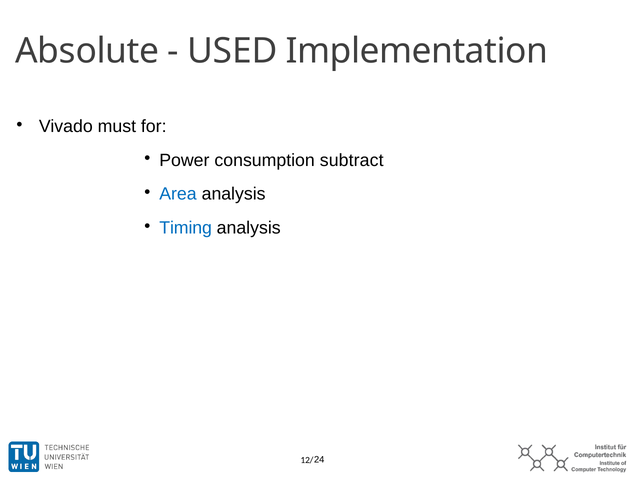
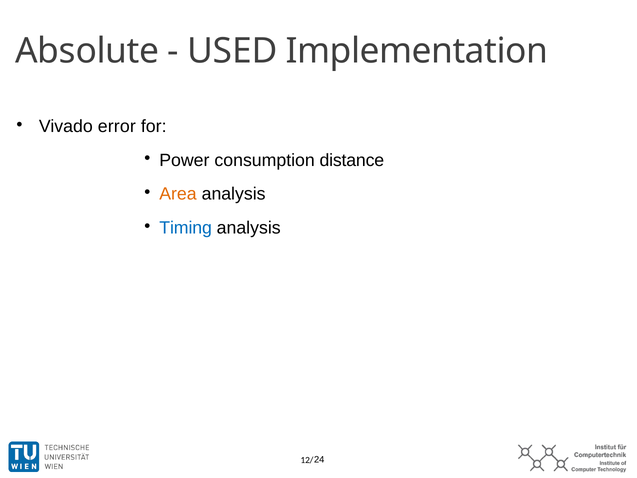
must: must -> error (117, 126)
subtract: subtract -> distance (352, 160)
Area colour: blue -> orange (178, 194)
